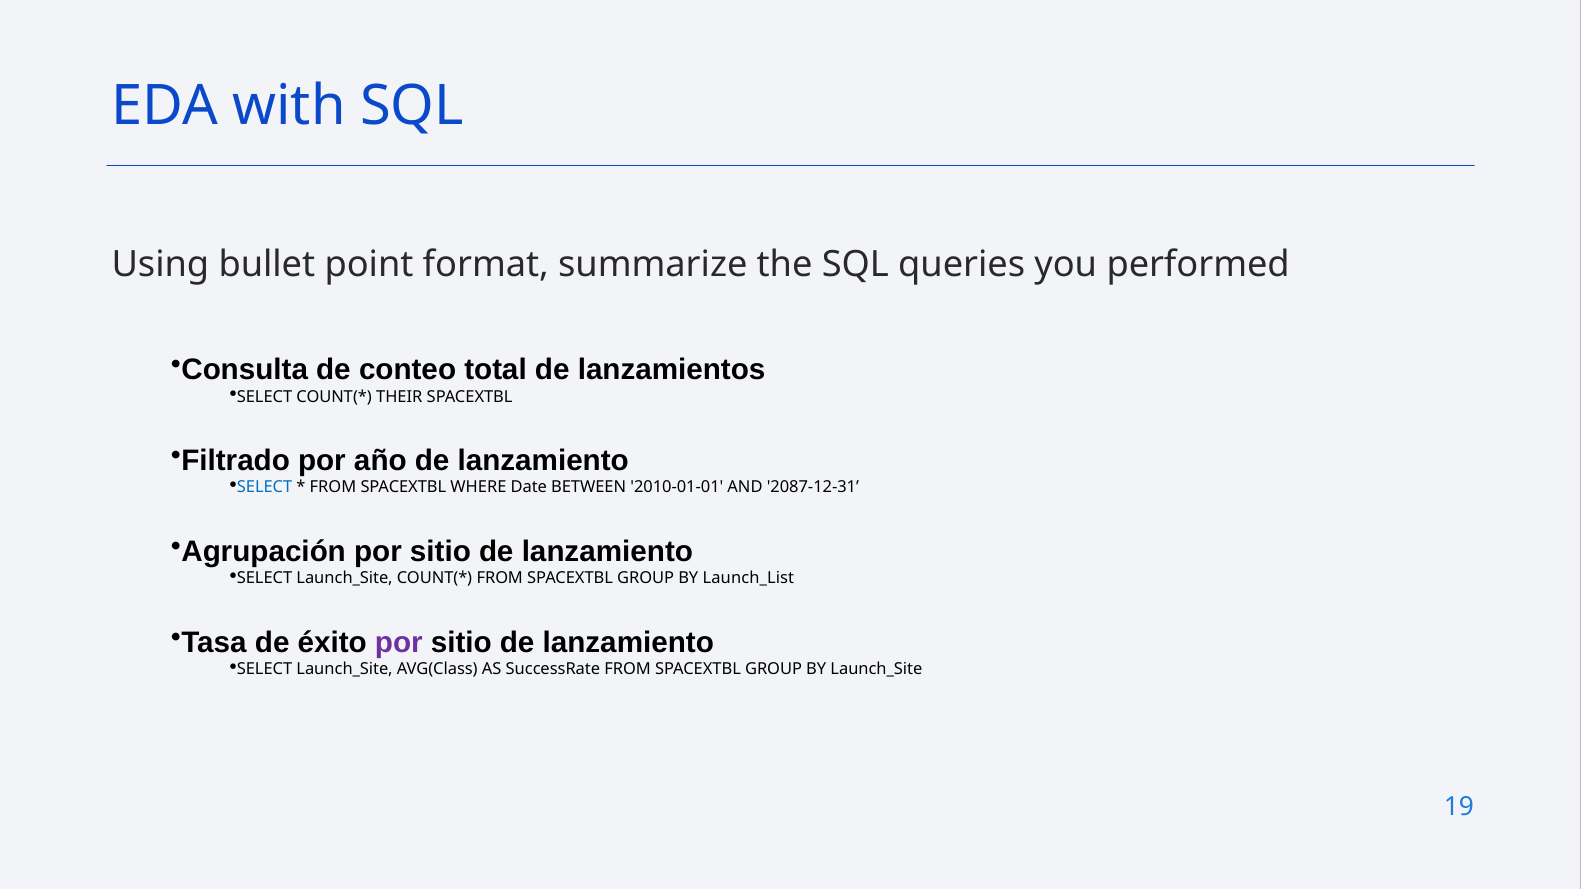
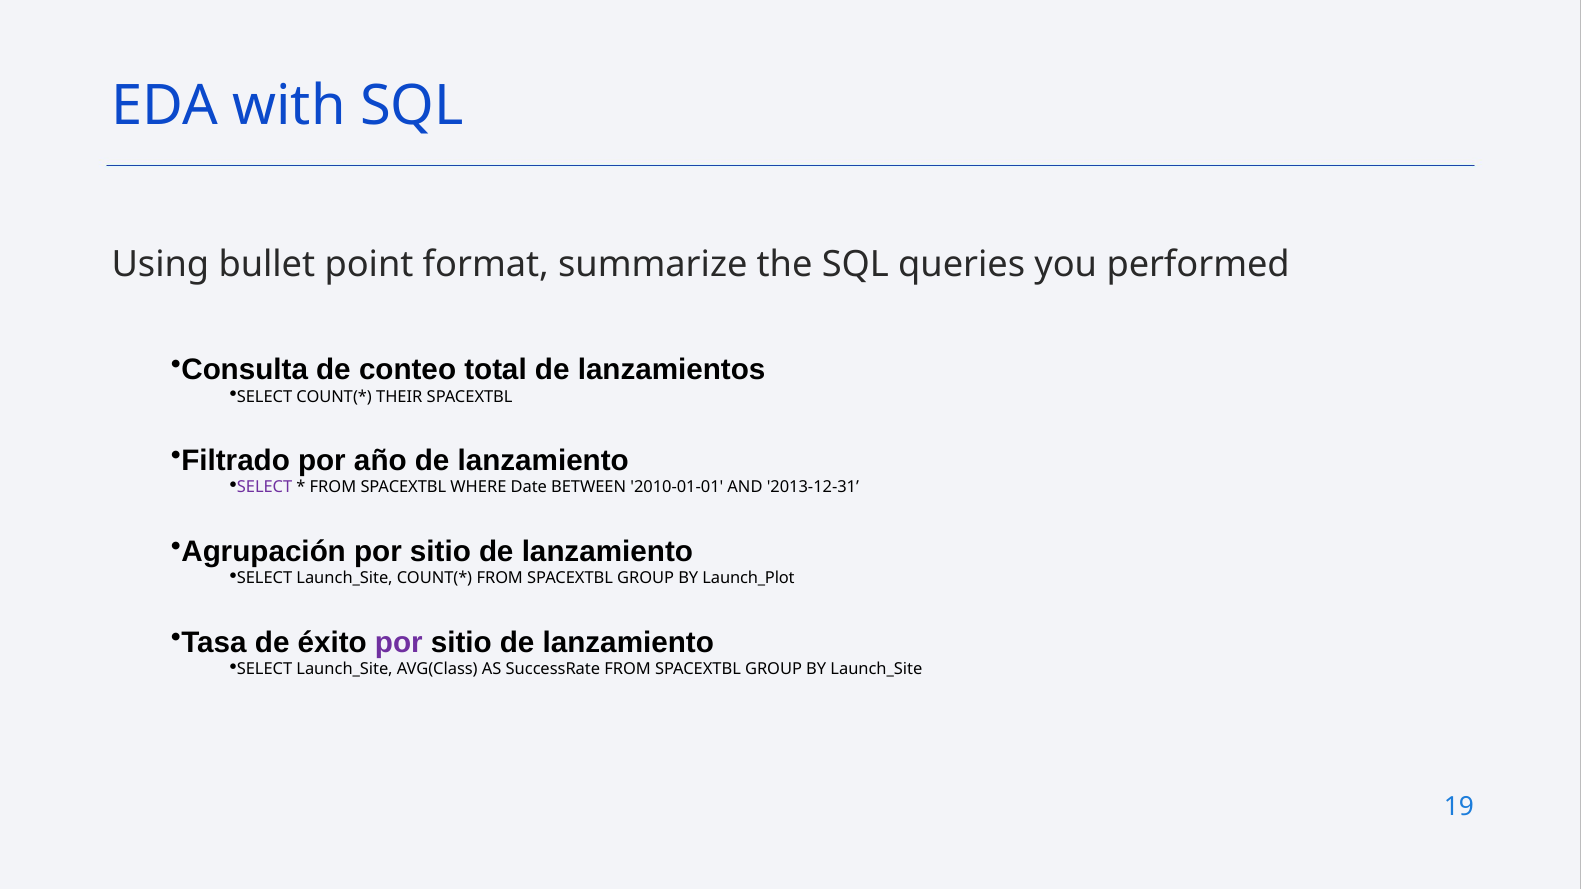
SELECT colour: blue -> purple (265, 488)
2087-12-31: 2087-12-31 -> 2013-12-31 (813, 488)
Launch_List: Launch_List -> Launch_Plot (749, 579)
